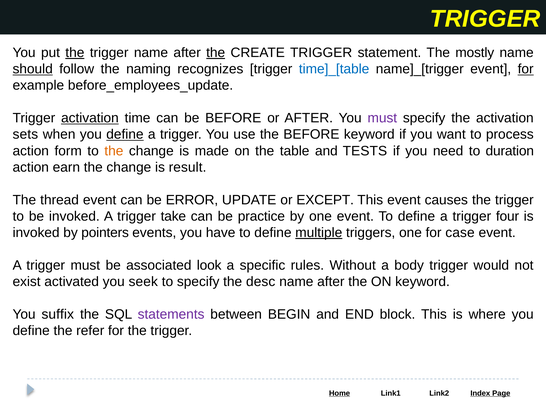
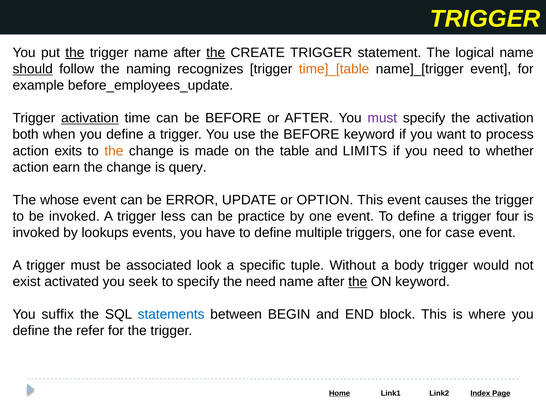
mostly: mostly -> logical (475, 53)
time]_[table colour: blue -> orange (334, 69)
for underline: present -> none (526, 69)
sets: sets -> both (26, 135)
define underline: present -> none (125, 135)
form: form -> exits (68, 151)
TESTS: TESTS -> LIMITS (365, 151)
duration: duration -> whether (510, 151)
result: result -> query (188, 167)
thread: thread -> whose (60, 200)
EXCEPT: EXCEPT -> OPTION (325, 200)
take: take -> less (173, 217)
pointers: pointers -> lookups (105, 233)
multiple underline: present -> none (319, 233)
rules: rules -> tuple (307, 266)
the desc: desc -> need (261, 282)
the underline: none -> present (358, 282)
statements colour: purple -> blue (171, 315)
